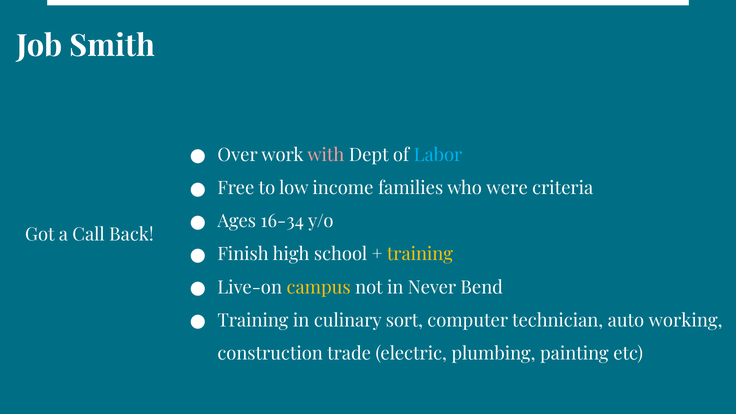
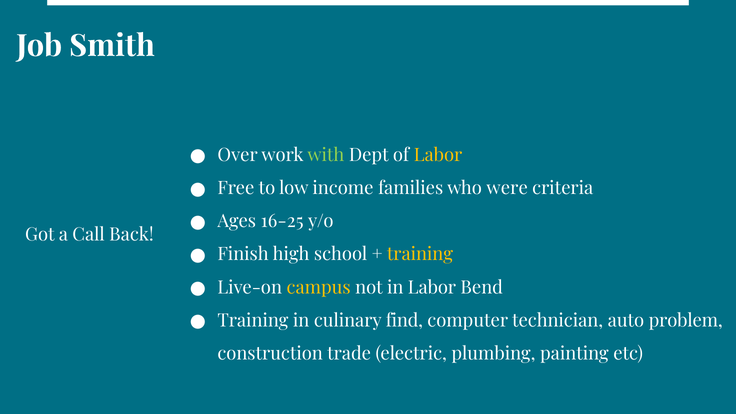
with colour: pink -> light green (326, 155)
Labor colour: light blue -> yellow (438, 155)
16-34: 16-34 -> 16-25 (282, 221)
in Never: Never -> Labor (432, 288)
sort: sort -> find (404, 321)
working: working -> problem (686, 321)
